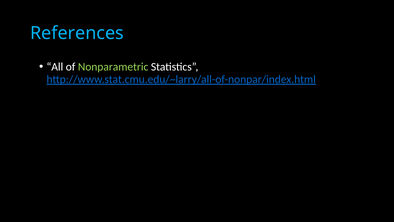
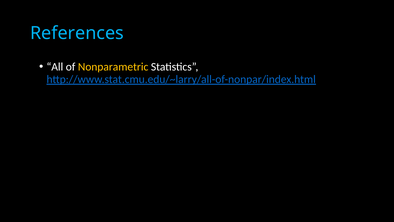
Nonparametric colour: light green -> yellow (113, 67)
